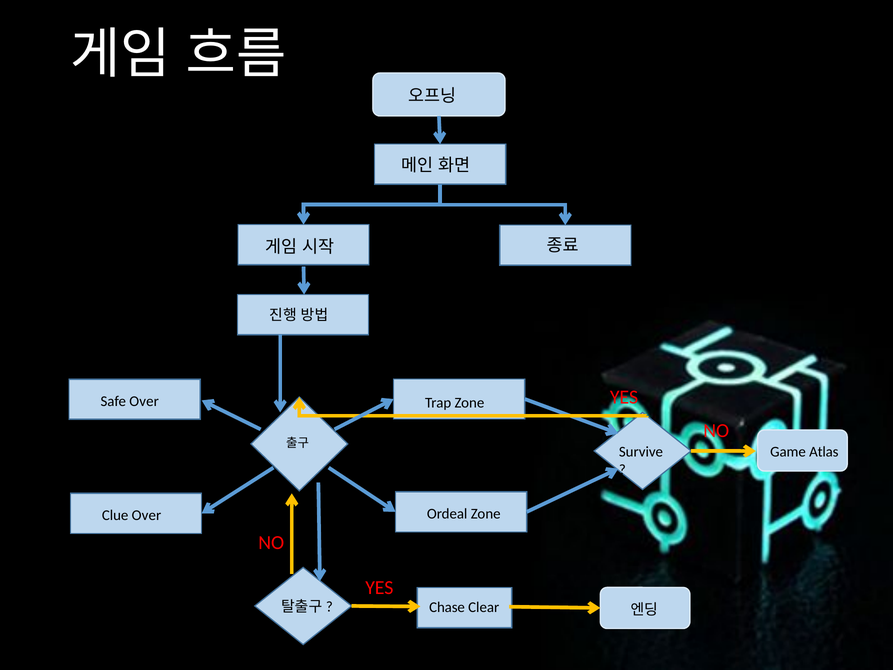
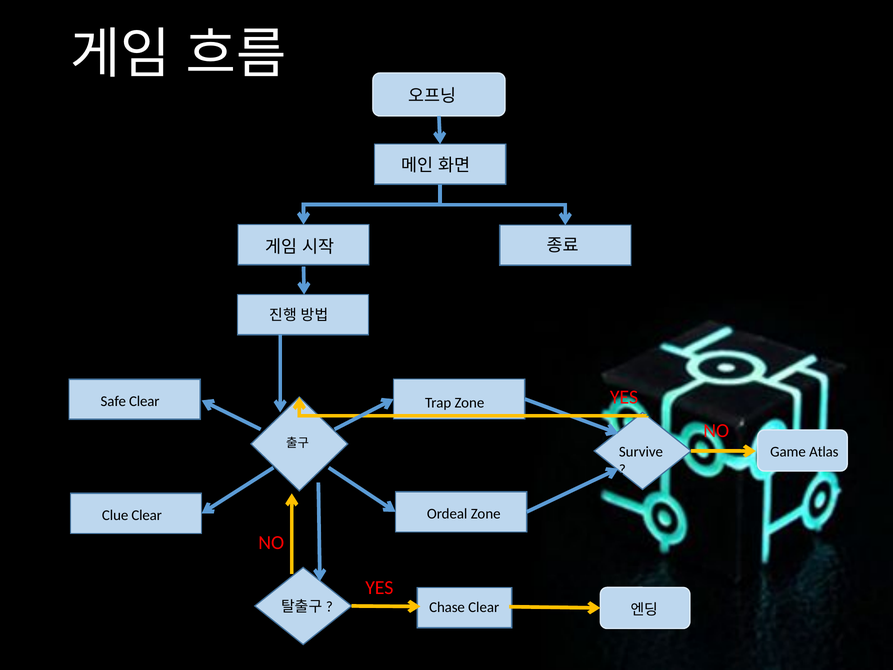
Safe Over: Over -> Clear (144, 401)
Clue Over: Over -> Clear (147, 515)
